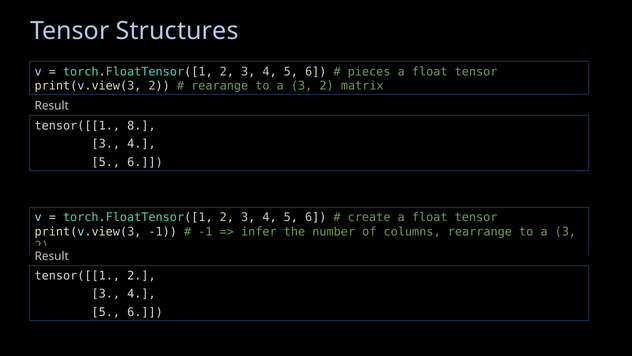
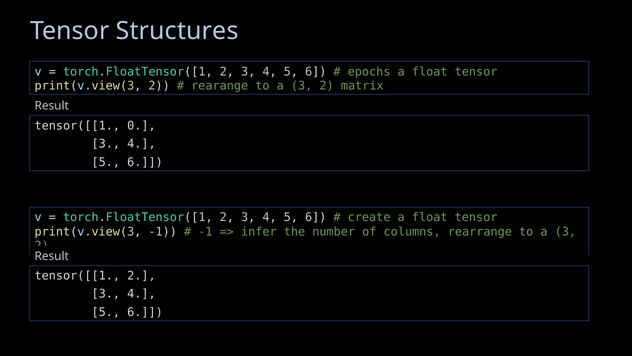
pieces: pieces -> epochs (369, 72)
8: 8 -> 0 (141, 126)
